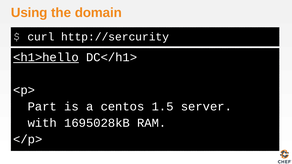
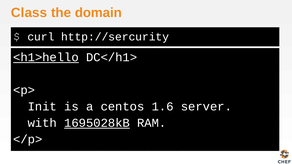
Using: Using -> Class (29, 13)
Part: Part -> Init (42, 107)
1.5: 1.5 -> 1.6 (163, 107)
1695028kB underline: none -> present (97, 123)
